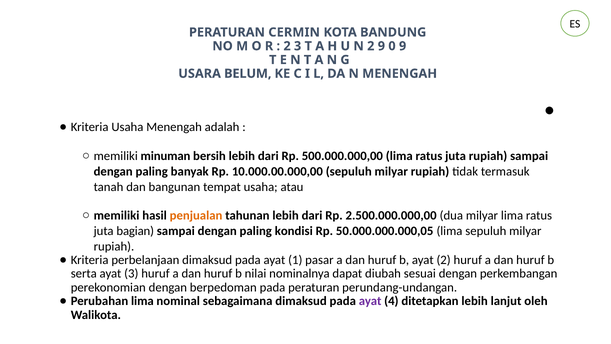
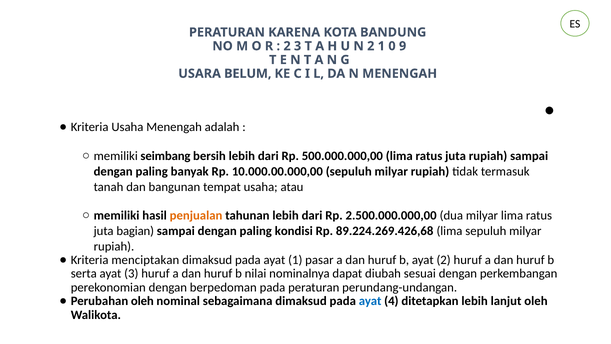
CERMIN: CERMIN -> KARENA (294, 32)
2 9: 9 -> 1 (381, 46)
minuman: minuman -> seimbang (166, 156)
50.000.000.000,05: 50.000.000.000,05 -> 89.224.269.426,68 (385, 231)
perbelanjaan: perbelanjaan -> menciptakan (145, 260)
Perubahan lima: lima -> oleh (142, 301)
ayat colour: purple -> blue (370, 301)
